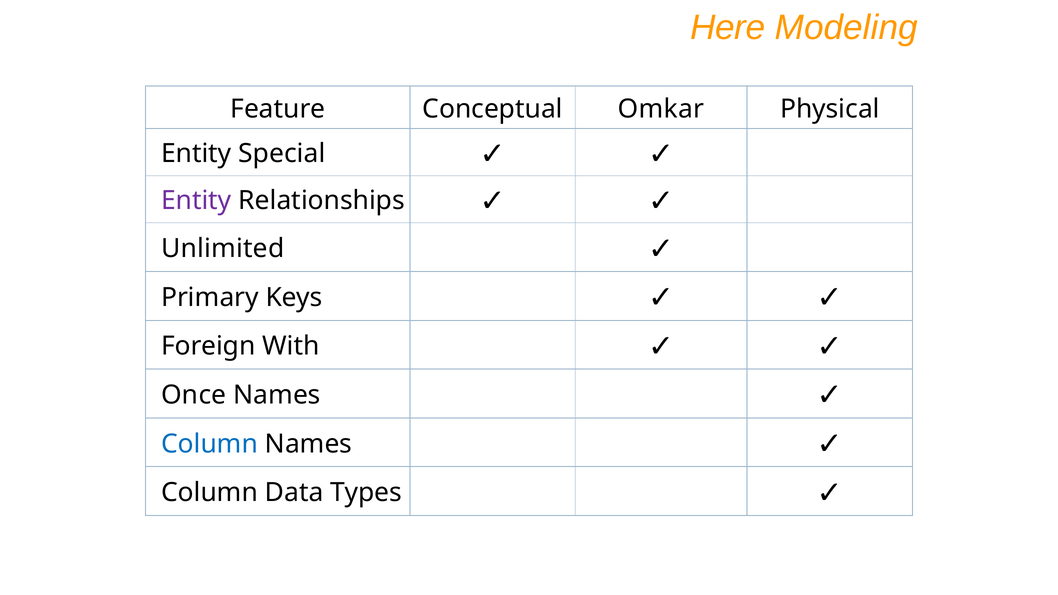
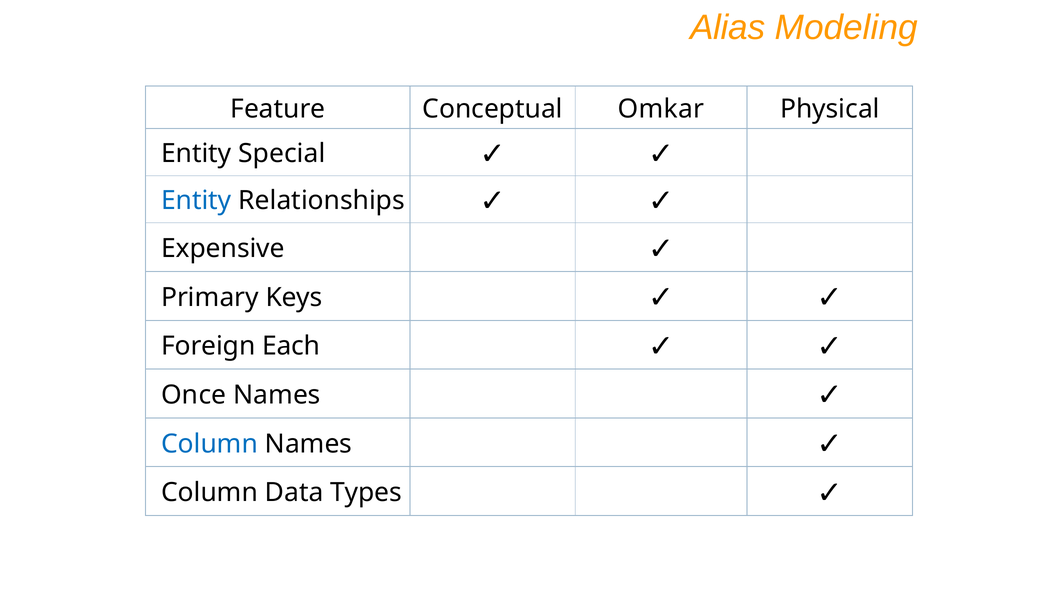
Here: Here -> Alias (728, 28)
Entity colour: purple -> blue (196, 201)
Unlimited: Unlimited -> Expensive (223, 249)
With: With -> Each (291, 346)
